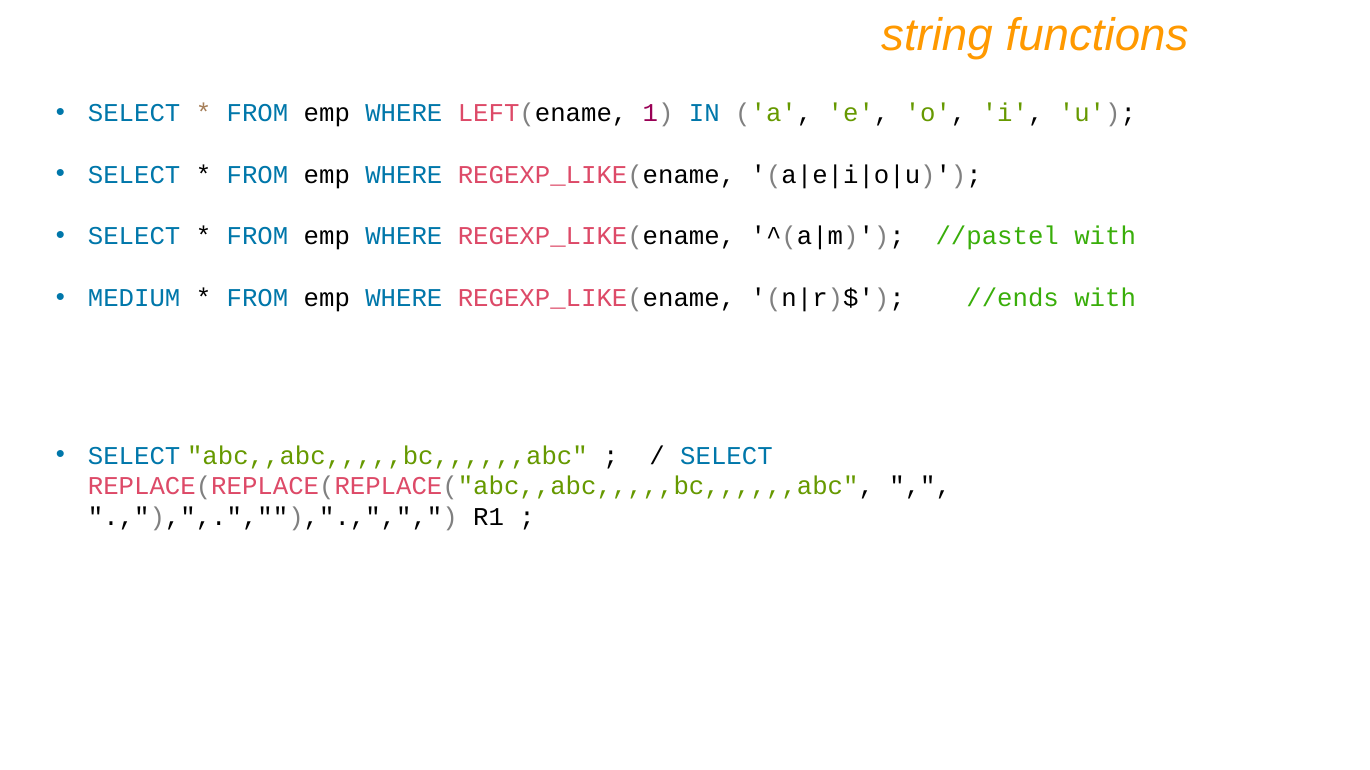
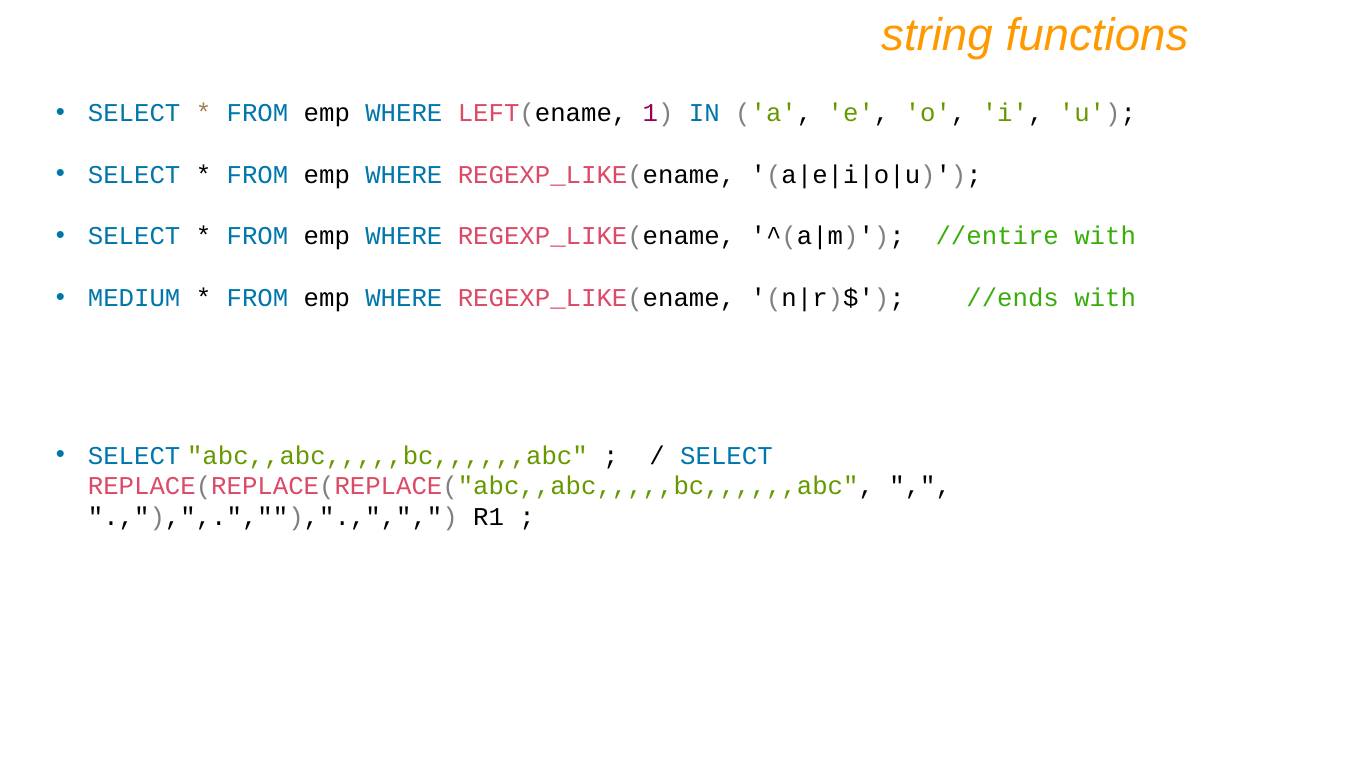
//pastel: //pastel -> //entire (997, 237)
